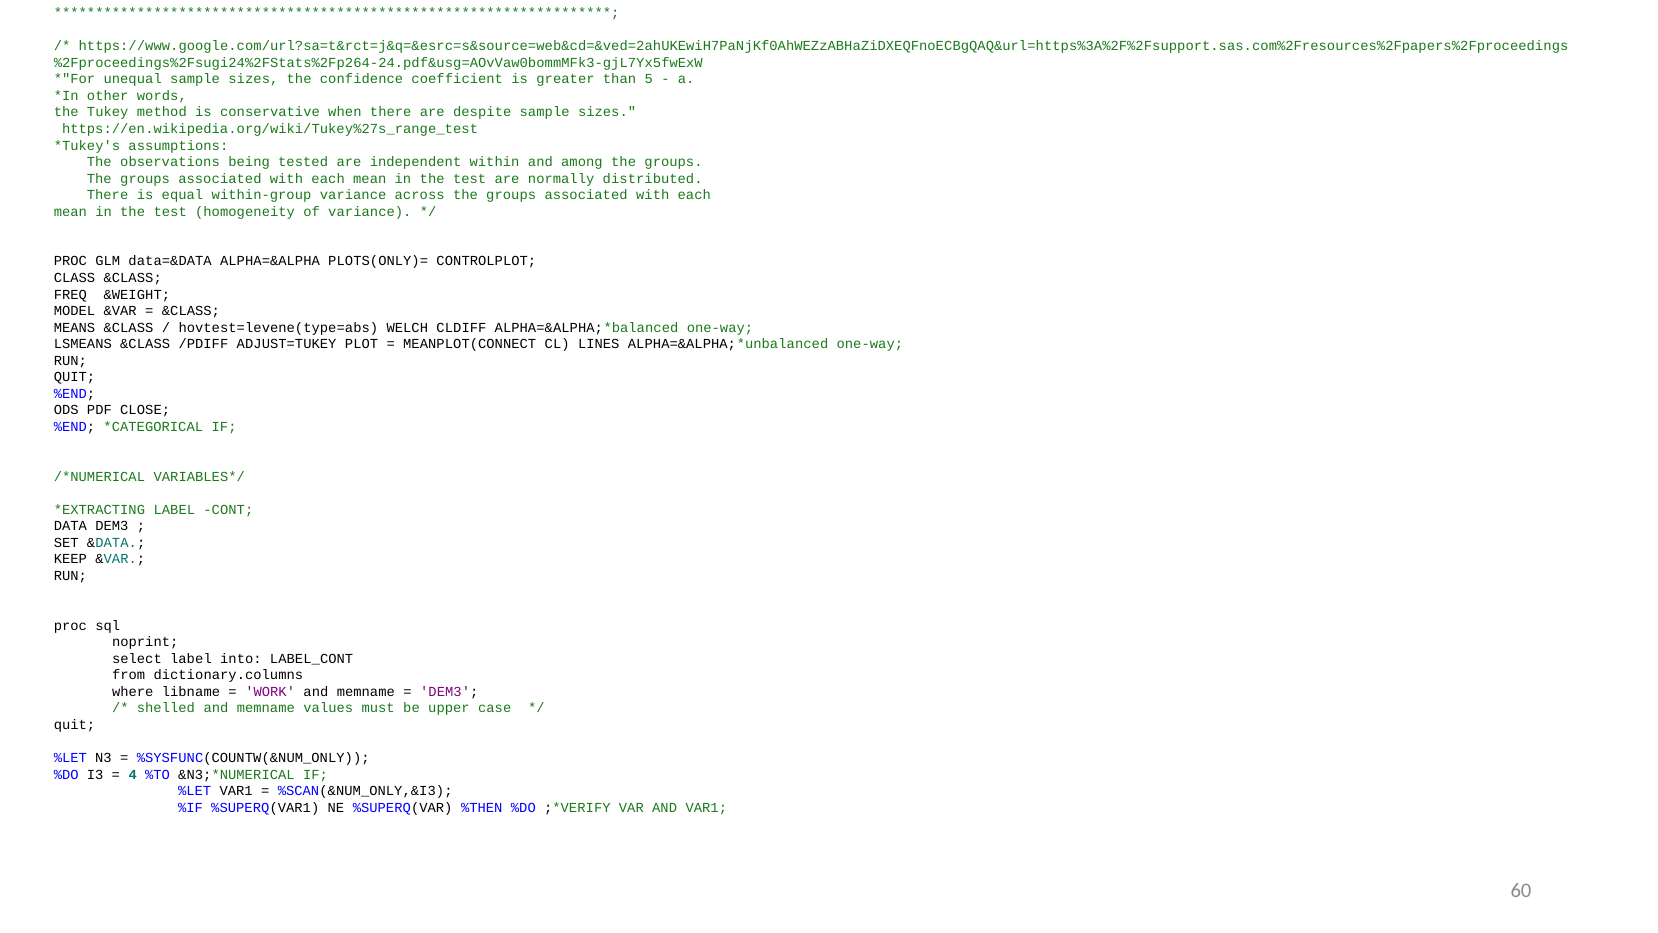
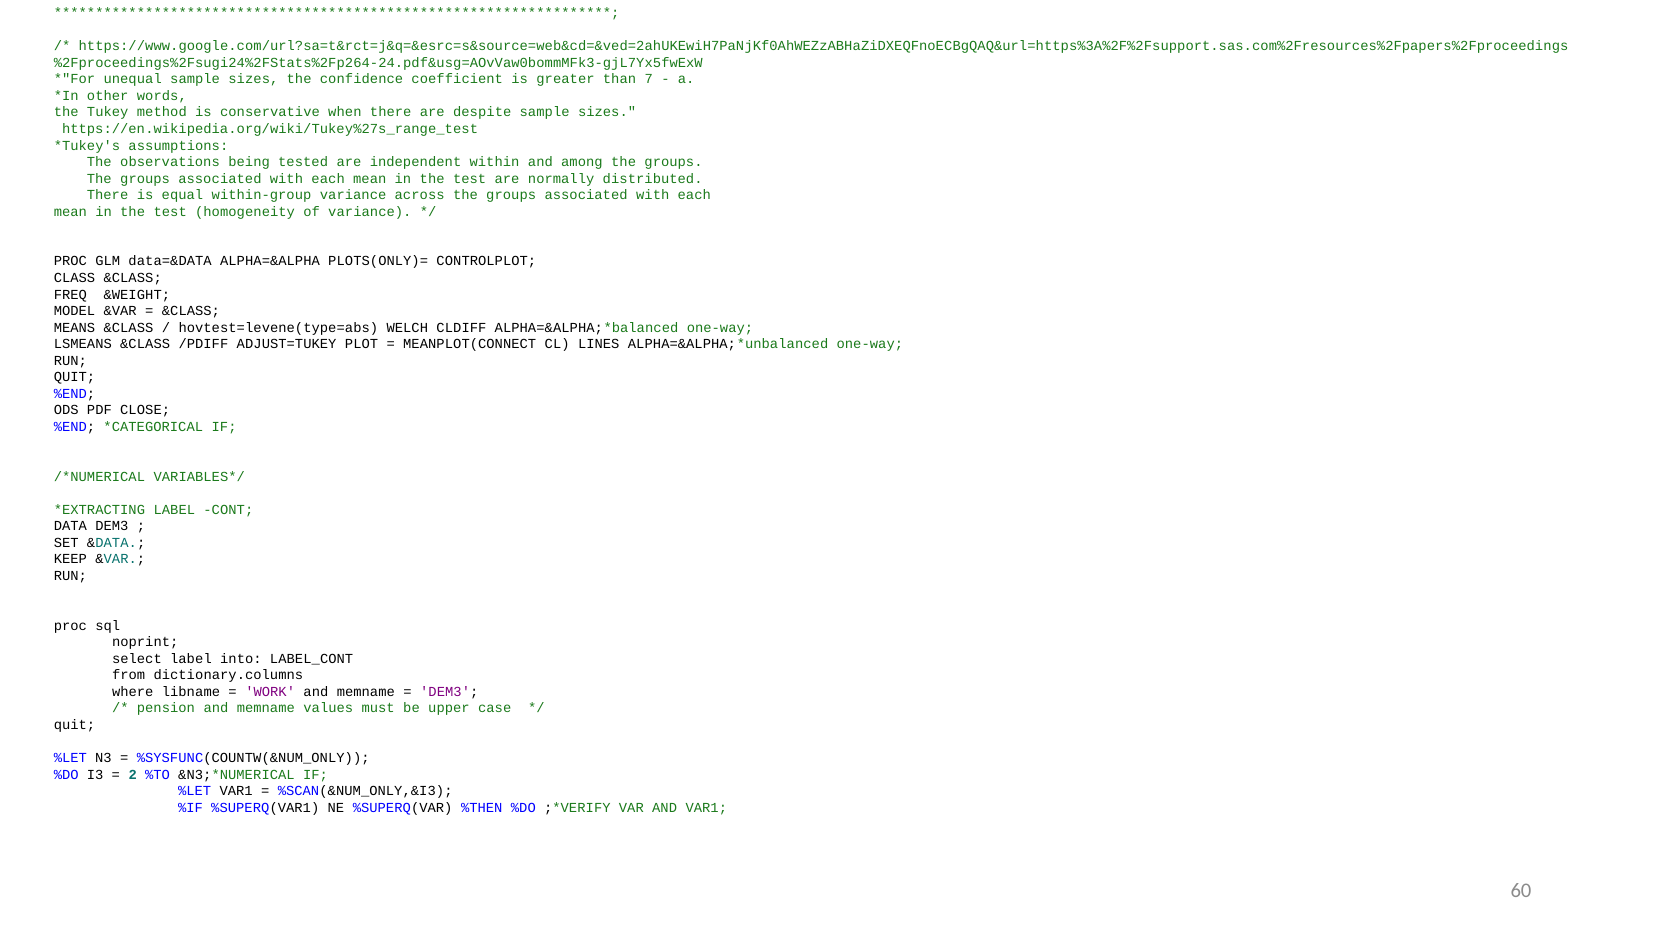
5: 5 -> 7 (649, 79)
shelled: shelled -> pension (166, 708)
4: 4 -> 2 (133, 774)
